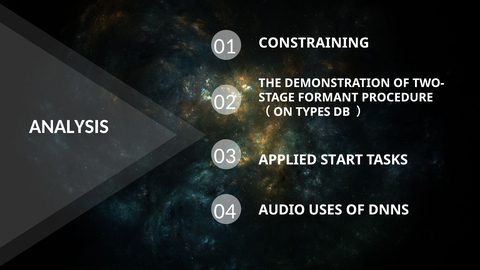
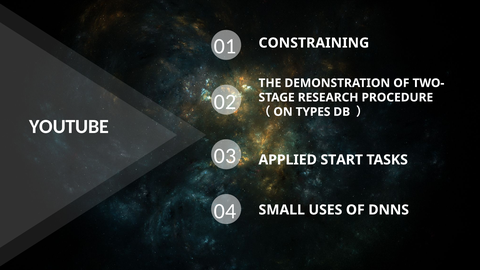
FORMANT: FORMANT -> RESEARCH (328, 97)
ANALYSIS: ANALYSIS -> YOUTUBE (69, 127)
AUDIO: AUDIO -> SMALL (282, 210)
